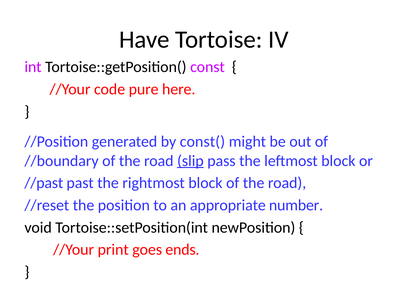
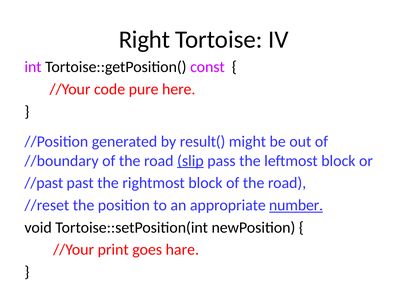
Have: Have -> Right (144, 39)
const(: const( -> result( (203, 142)
number underline: none -> present (296, 205)
ends: ends -> hare (182, 250)
